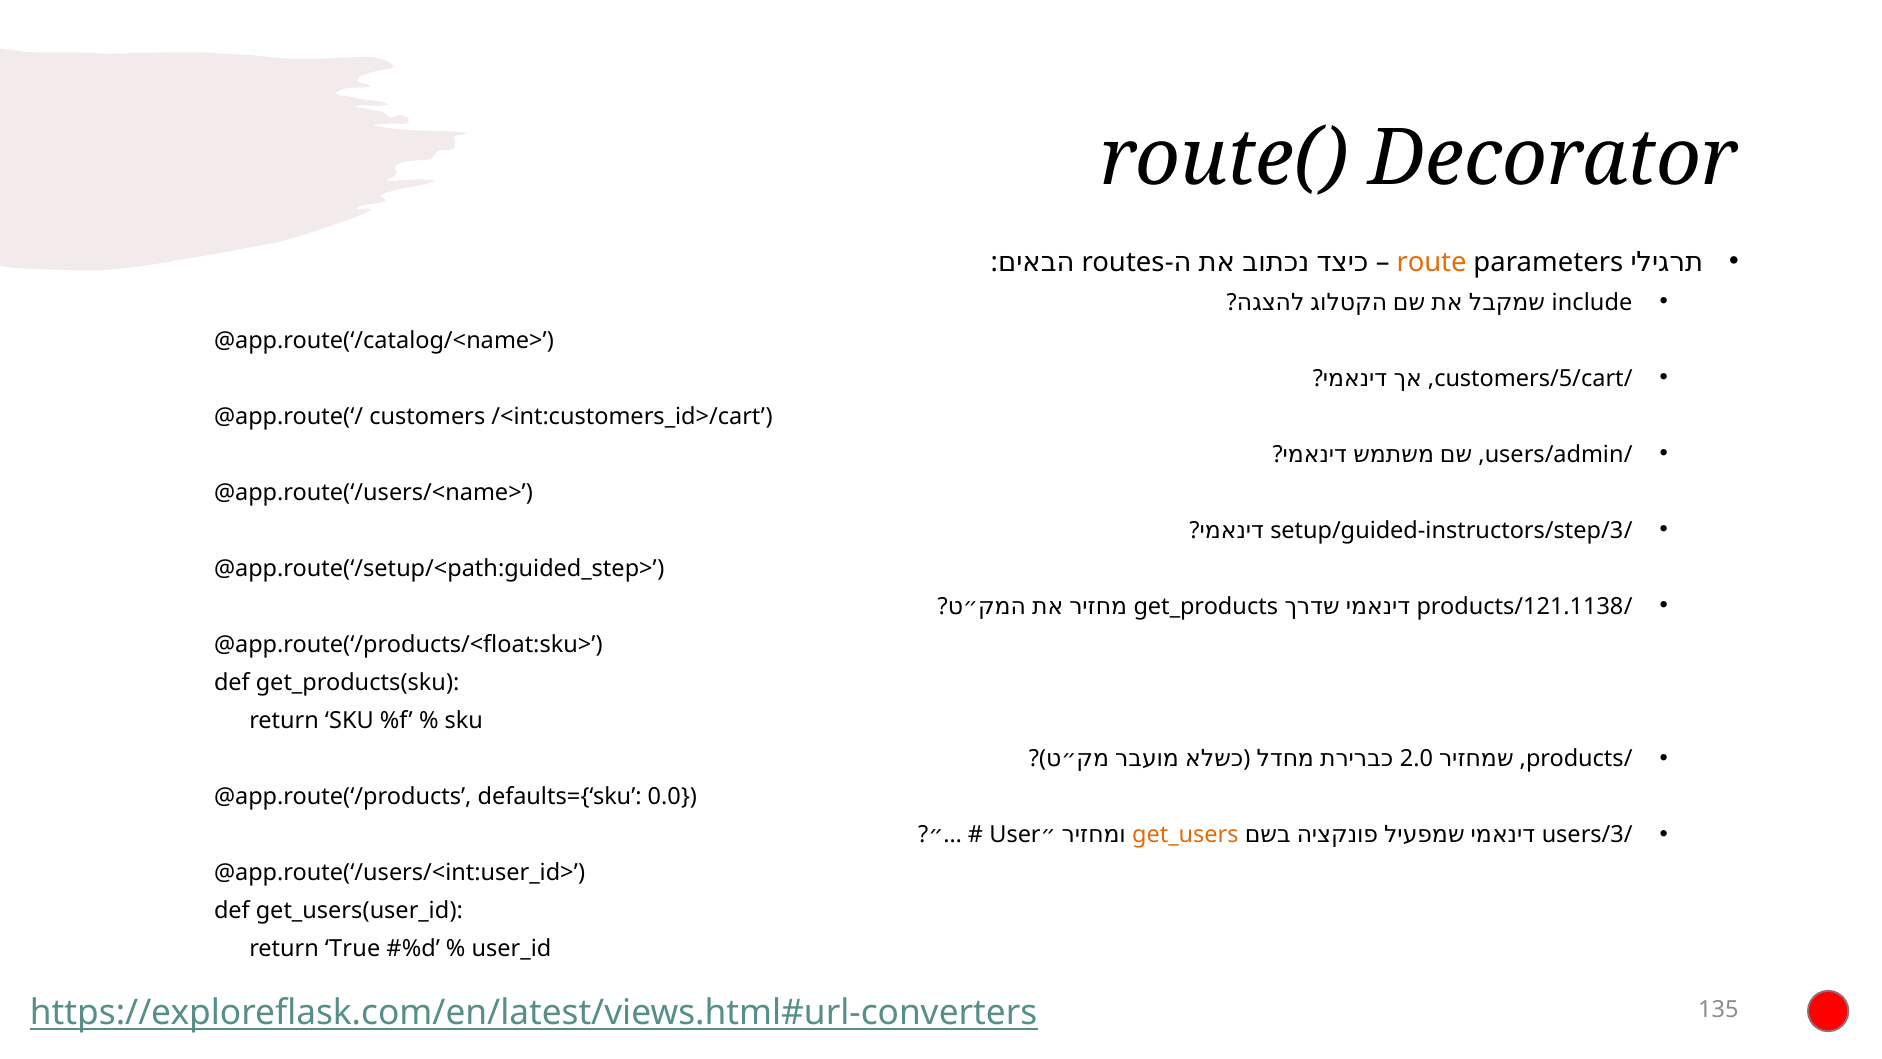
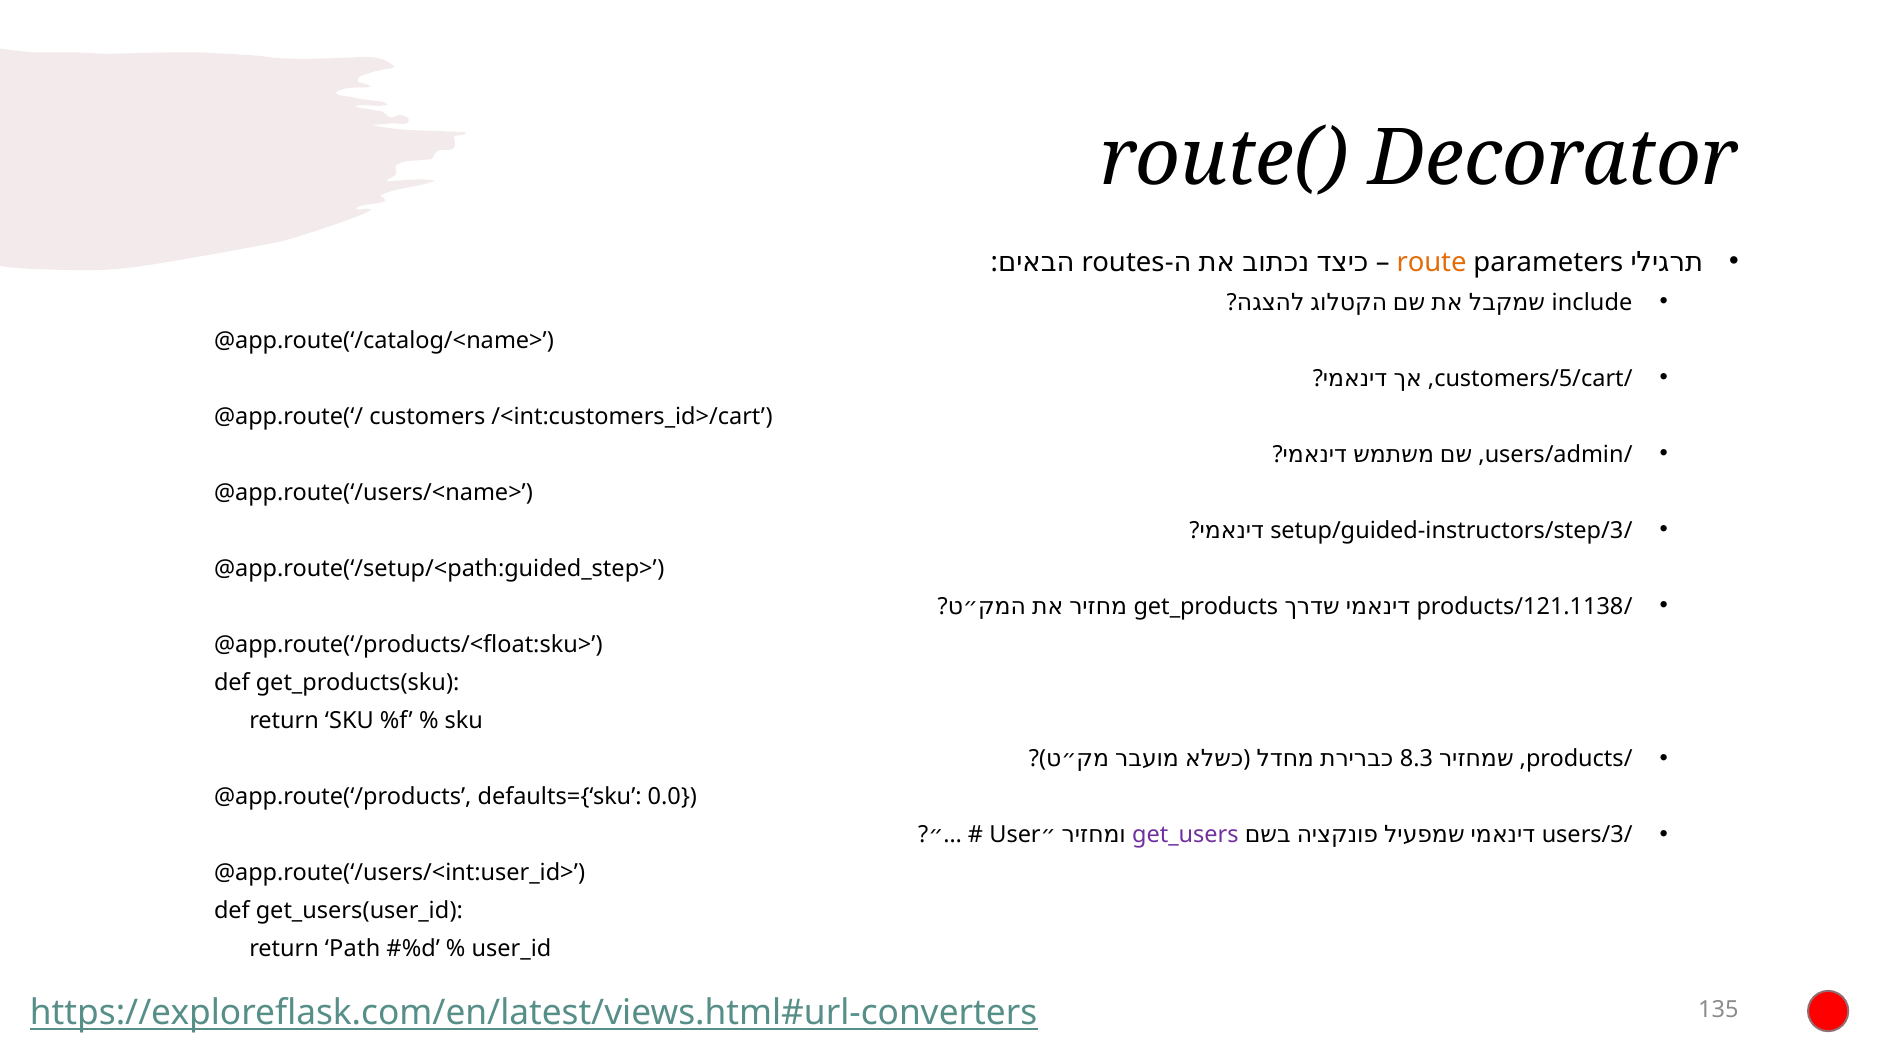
2.0: 2.0 -> 8.3 (1417, 758)
get_users colour: orange -> purple (1185, 834)
True: True -> Path (353, 948)
